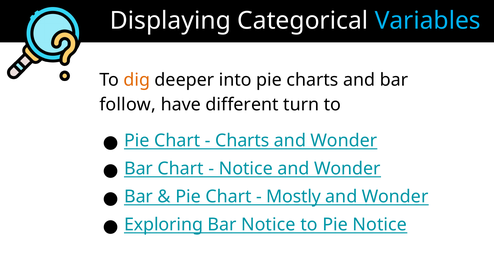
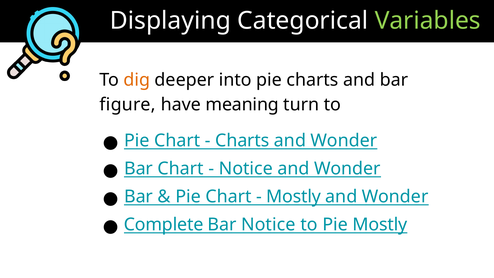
Variables colour: light blue -> light green (428, 21)
follow: follow -> figure (128, 105)
different: different -> meaning (242, 105)
Exploring: Exploring -> Complete (164, 225)
Pie Notice: Notice -> Mostly (380, 225)
